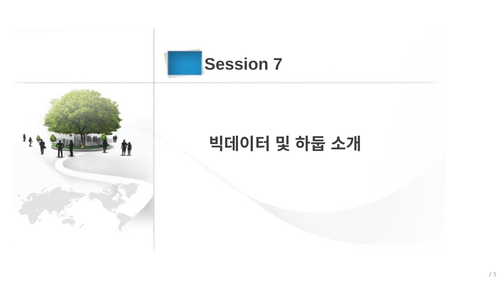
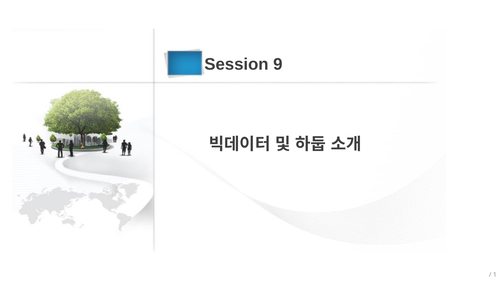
7: 7 -> 9 (278, 64)
